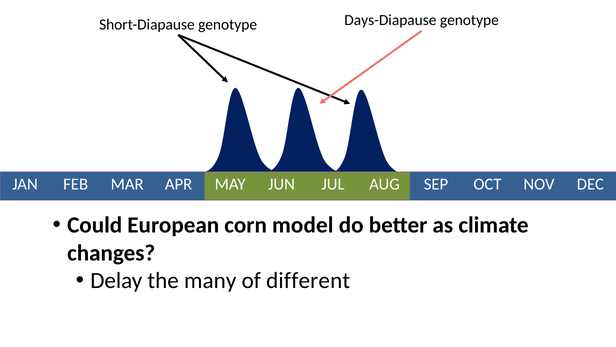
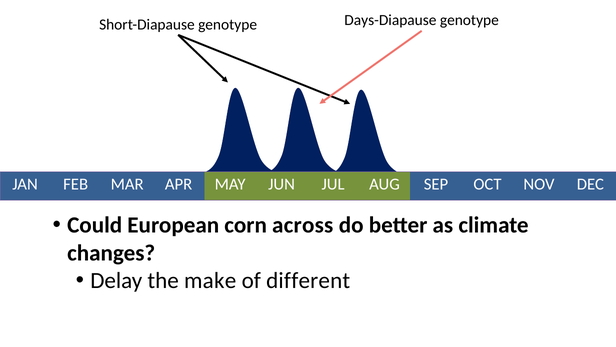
model: model -> across (303, 225)
many: many -> make (210, 280)
